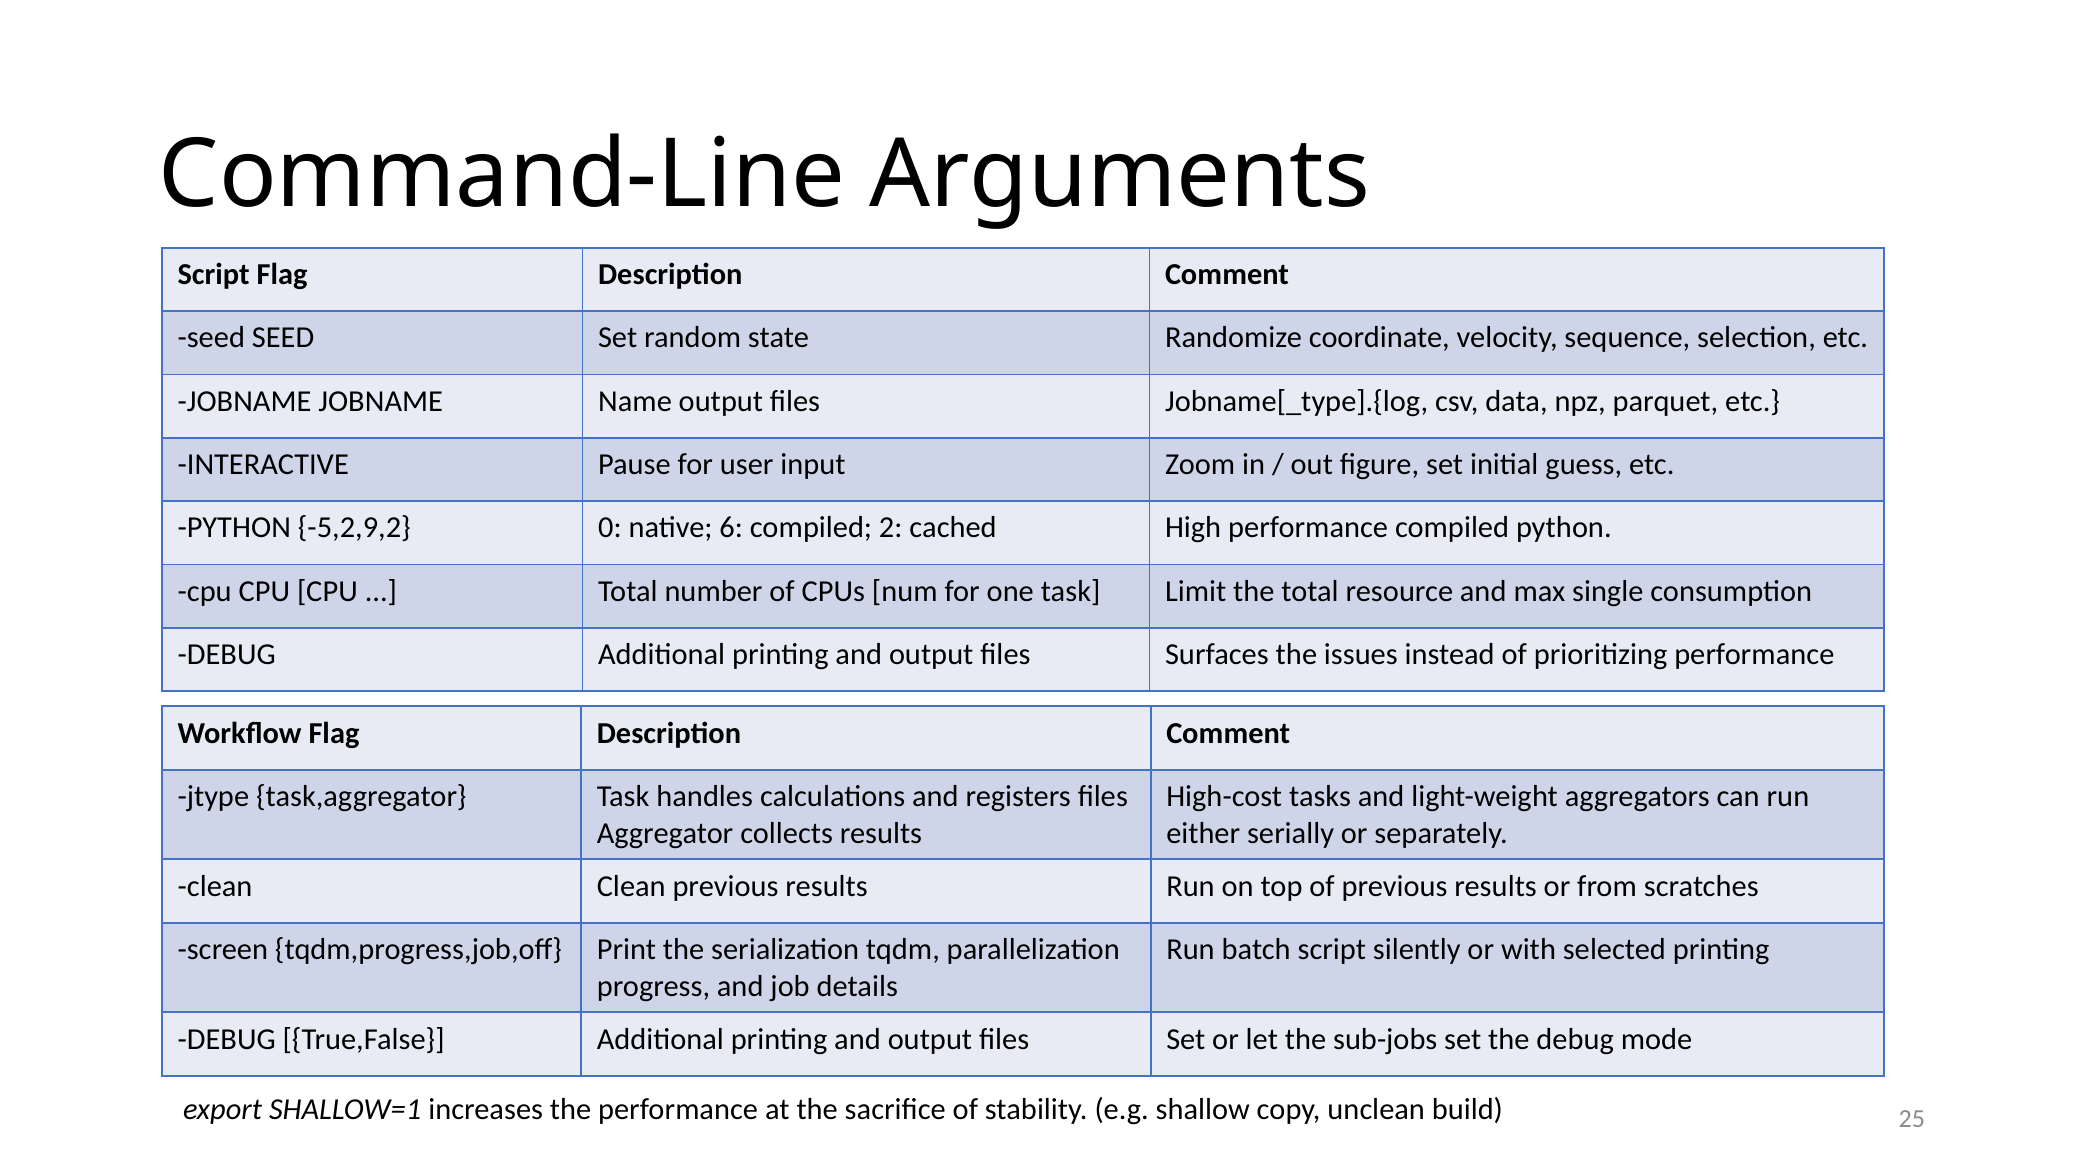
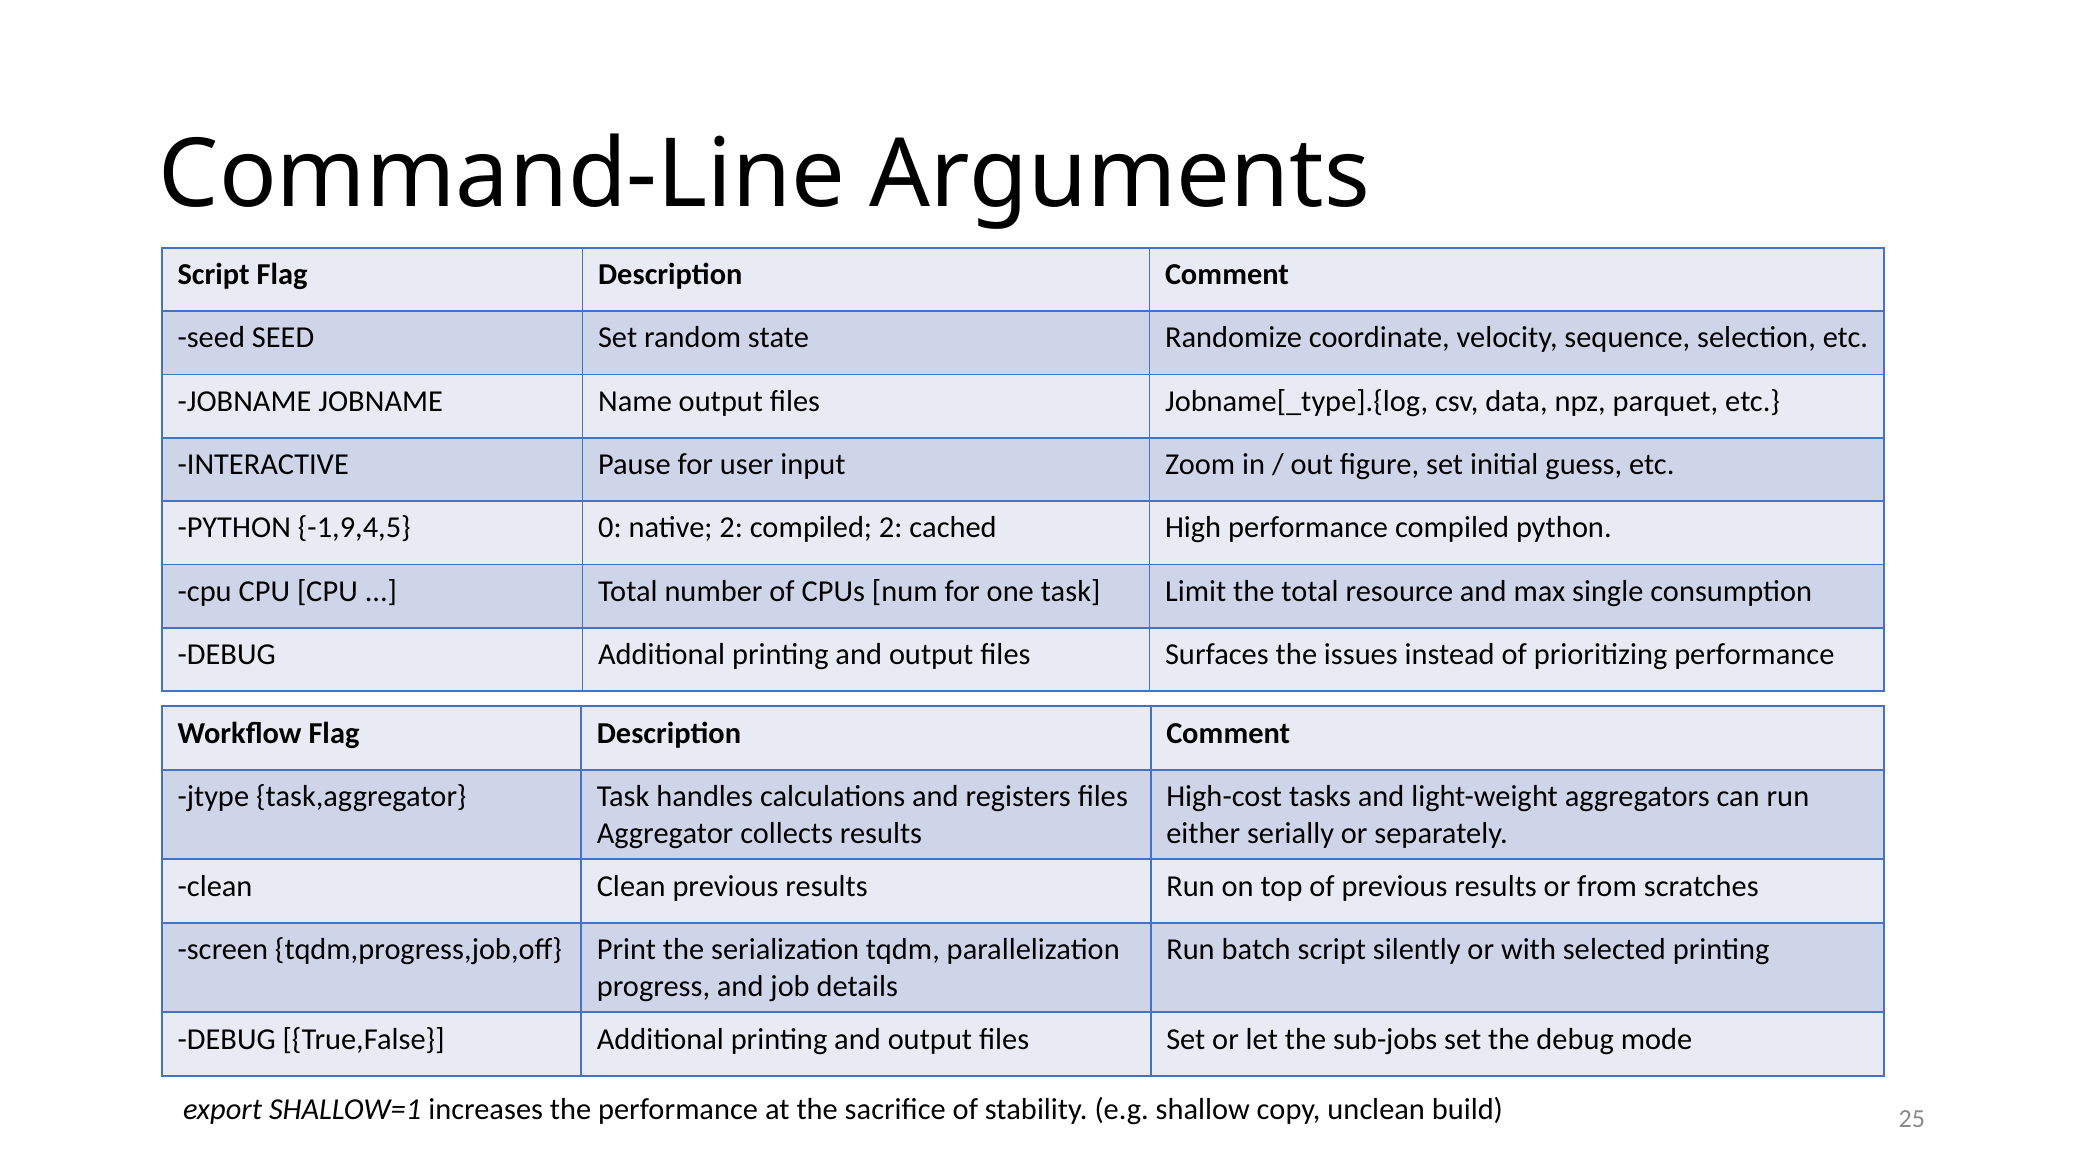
-5,2,9,2: -5,2,9,2 -> -1,9,4,5 (354, 528)
native 6: 6 -> 2 (731, 528)
